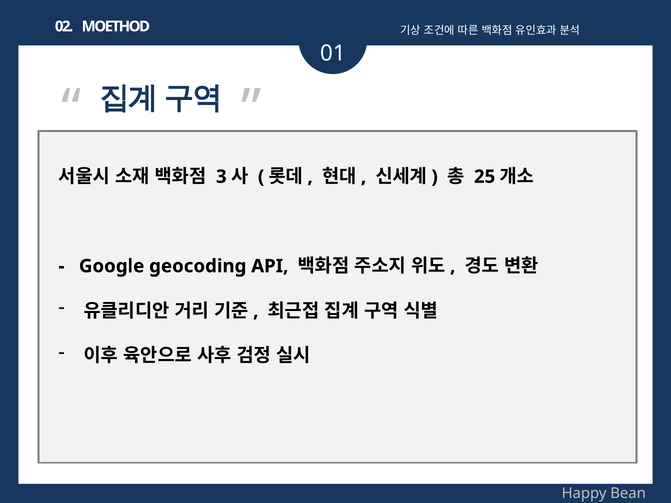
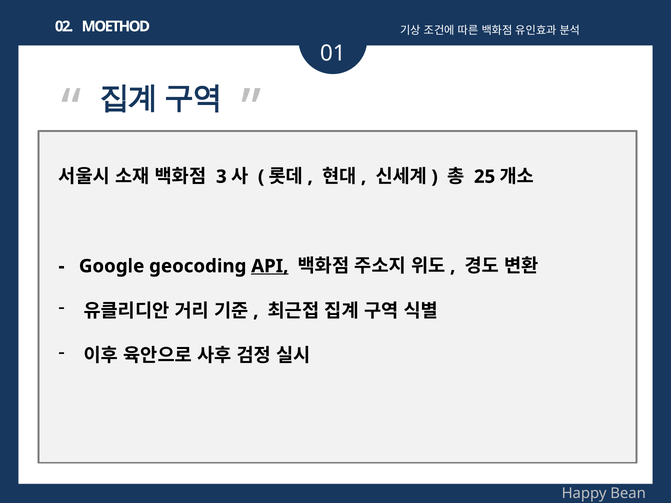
API underline: none -> present (270, 266)
